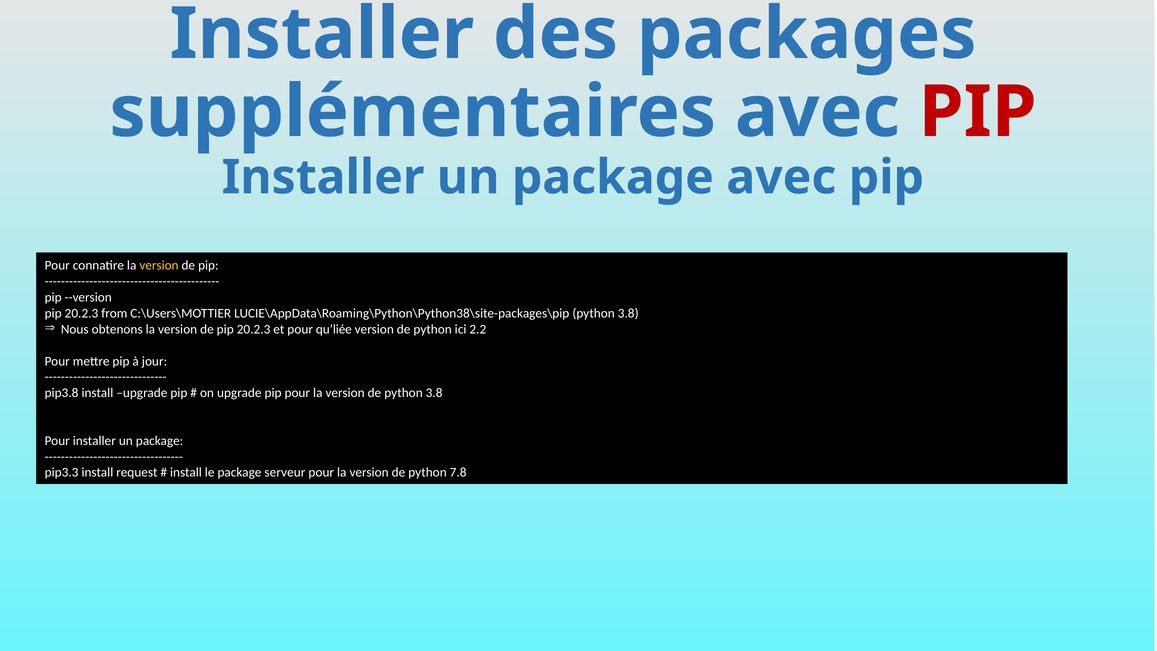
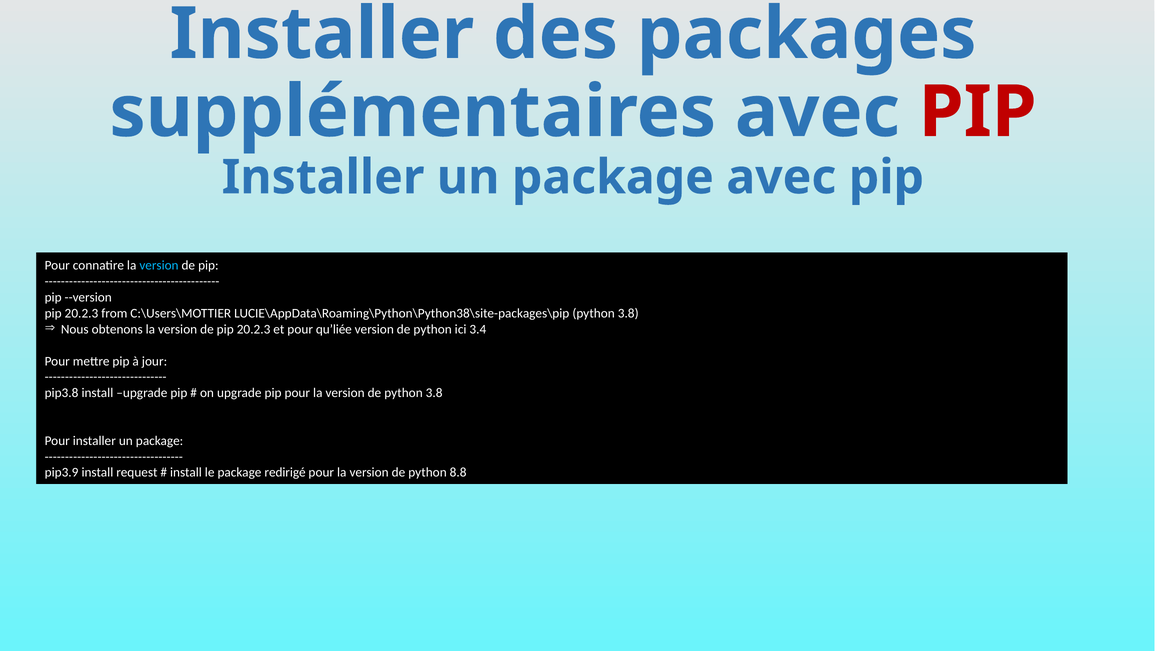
version colour: yellow -> light blue (159, 266)
2.2: 2.2 -> 3.4 (478, 329)
pip3.3: pip3.3 -> pip3.9 (62, 472)
serveur: serveur -> redirigé (285, 472)
7.8: 7.8 -> 8.8 (458, 472)
